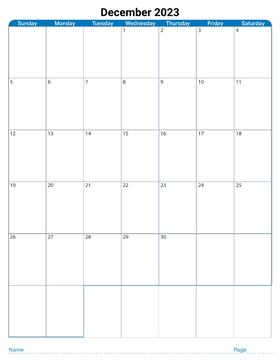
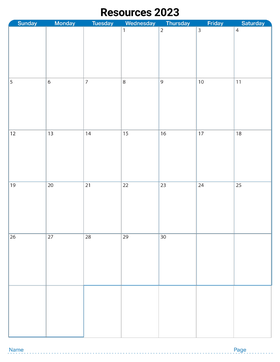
December: December -> Resources (126, 12)
